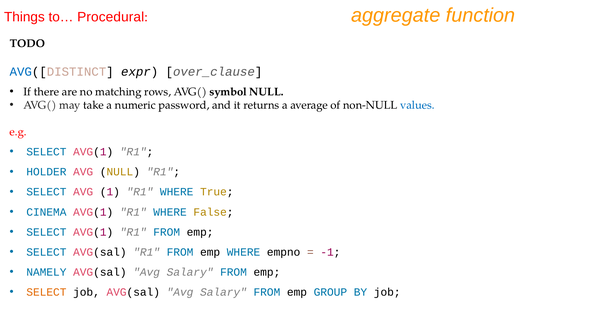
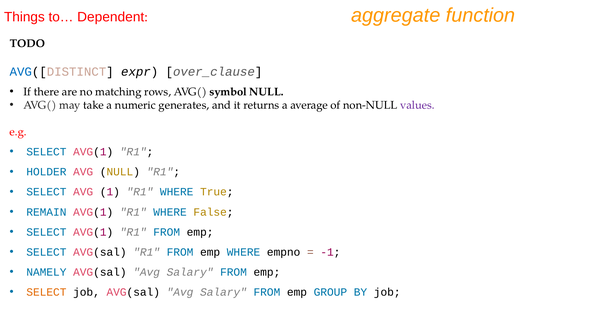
Procedural: Procedural -> Dependent (111, 17)
password: password -> generates (184, 105)
values colour: blue -> purple (417, 105)
CINEMA: CINEMA -> REMAIN (46, 212)
